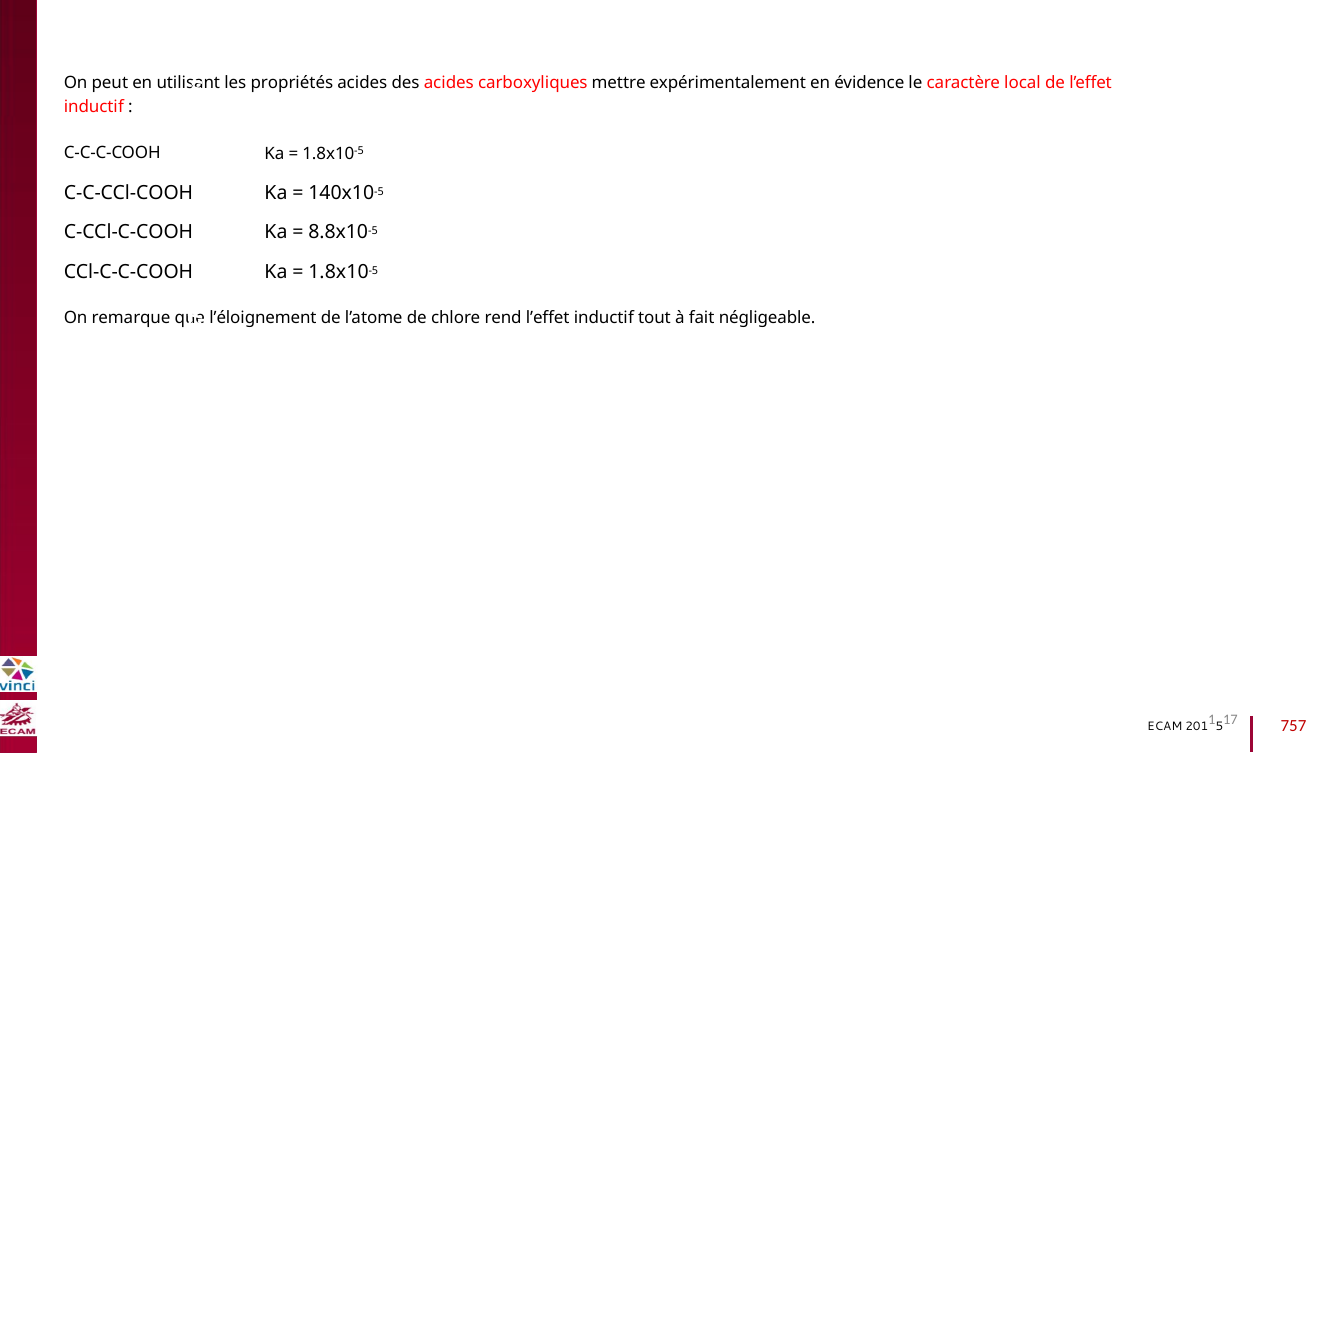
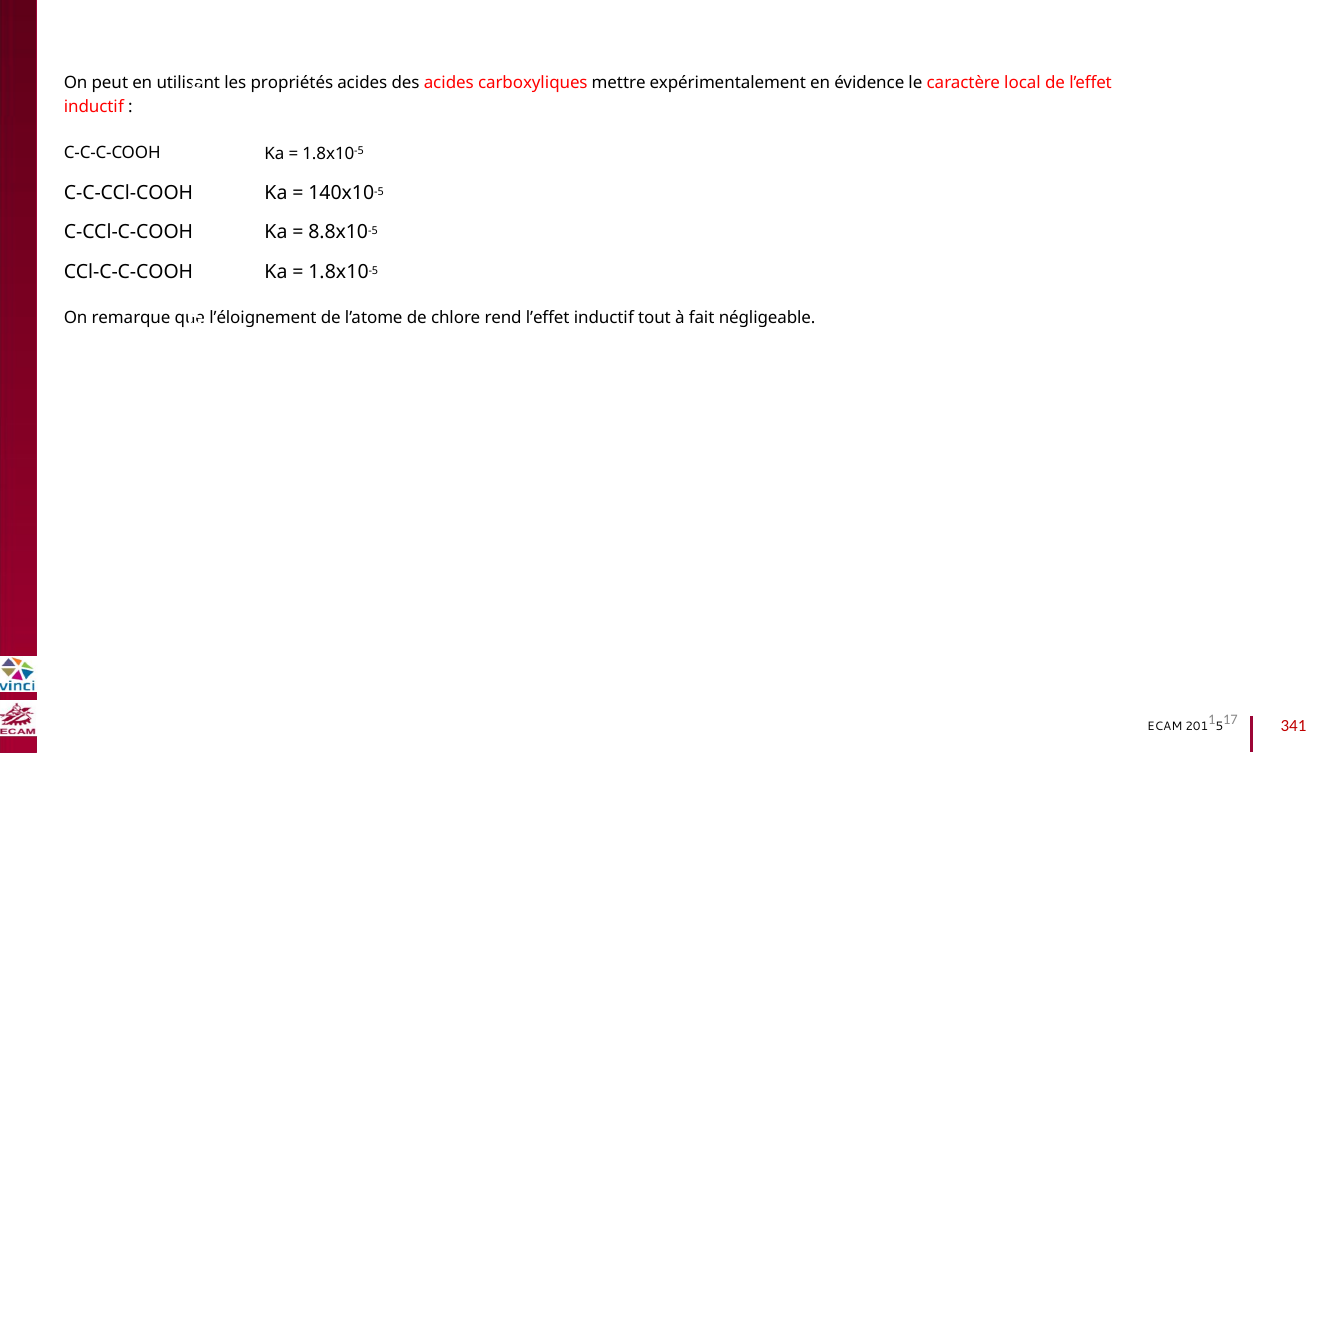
757: 757 -> 341 (1294, 726)
